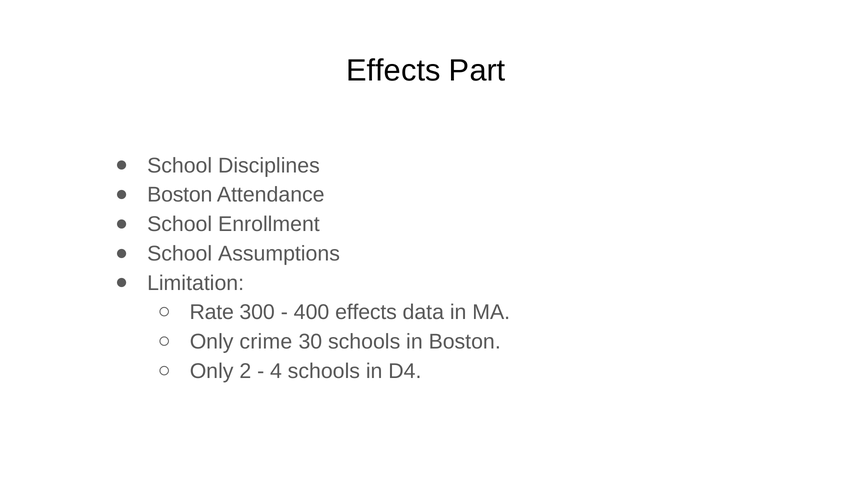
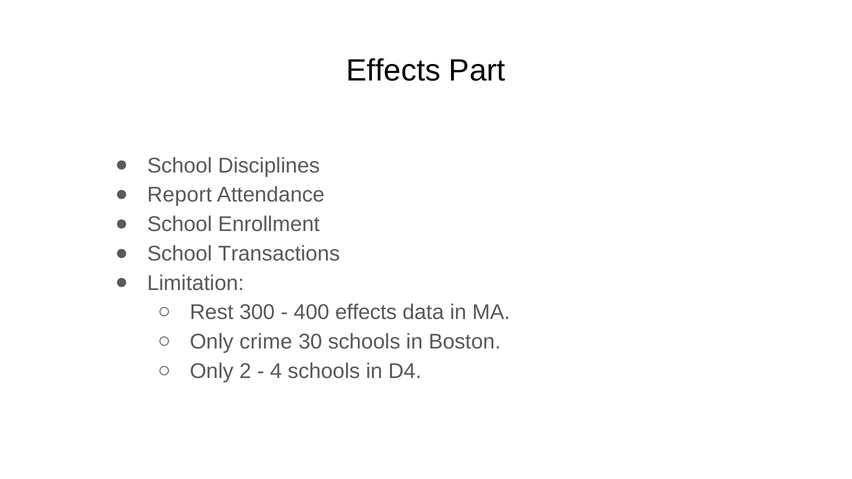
Boston: Boston -> Report (180, 195)
Assumptions: Assumptions -> Transactions (279, 254)
Rate: Rate -> Rest (212, 313)
